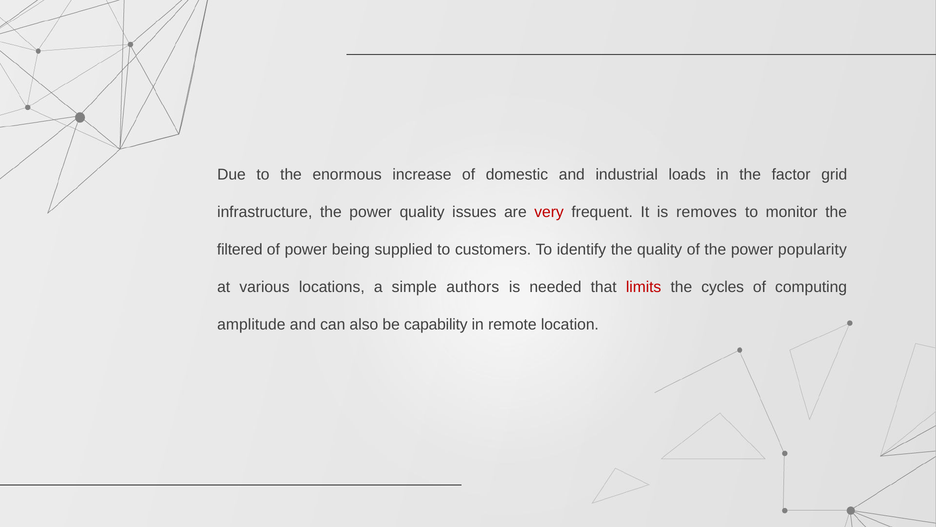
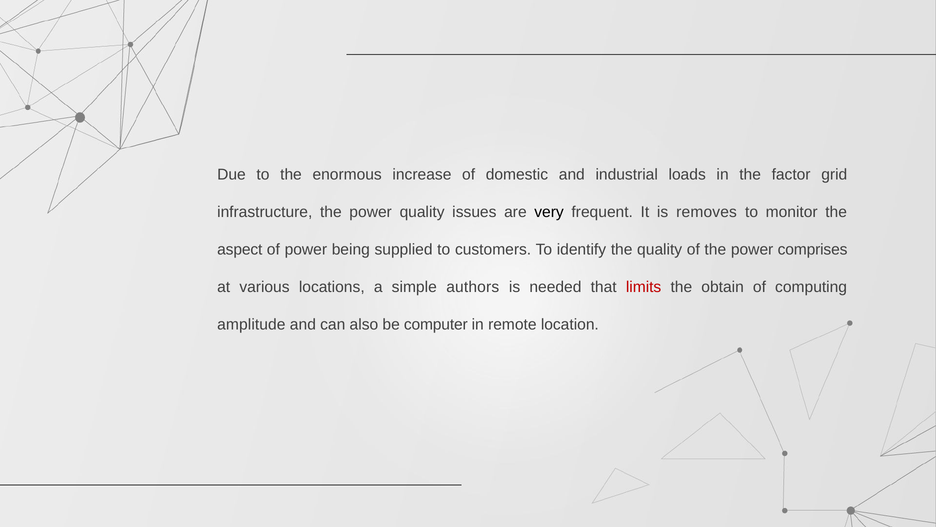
very colour: red -> black (549, 212)
filtered: filtered -> aspect (240, 249)
popularity: popularity -> comprises (813, 249)
cycles: cycles -> obtain (723, 287)
capability: capability -> computer (436, 324)
